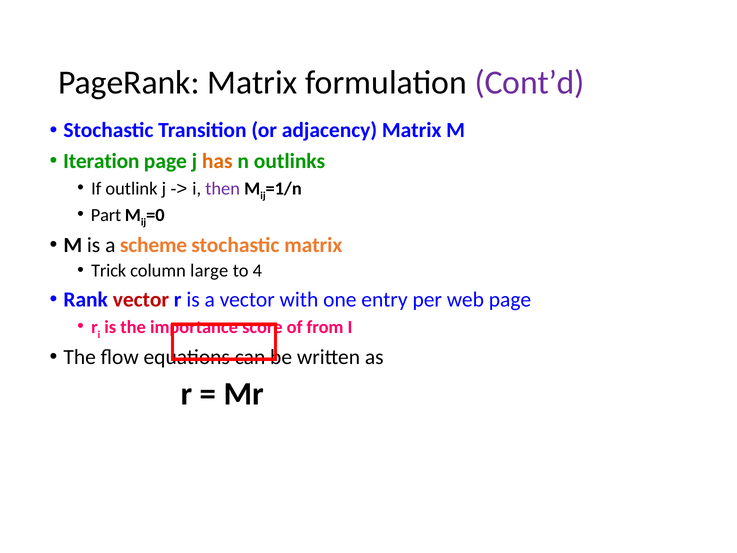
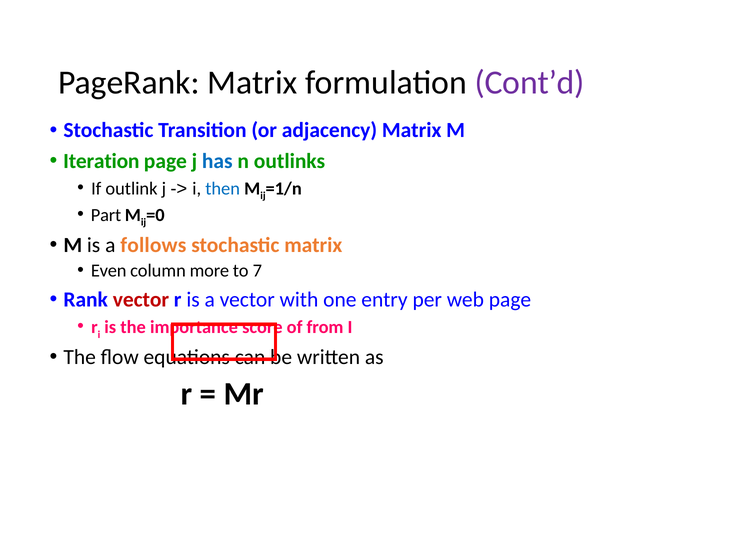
has colour: orange -> blue (217, 161)
then colour: purple -> blue (223, 189)
scheme: scheme -> follows (153, 245)
Trick: Trick -> Even (109, 270)
large: large -> more (209, 270)
4: 4 -> 7 (257, 270)
